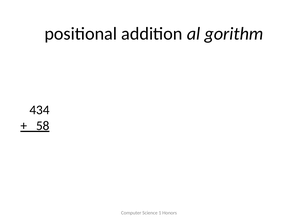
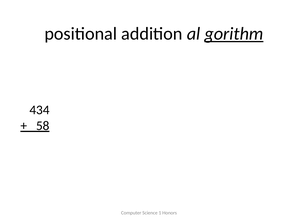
gorithm underline: none -> present (234, 34)
